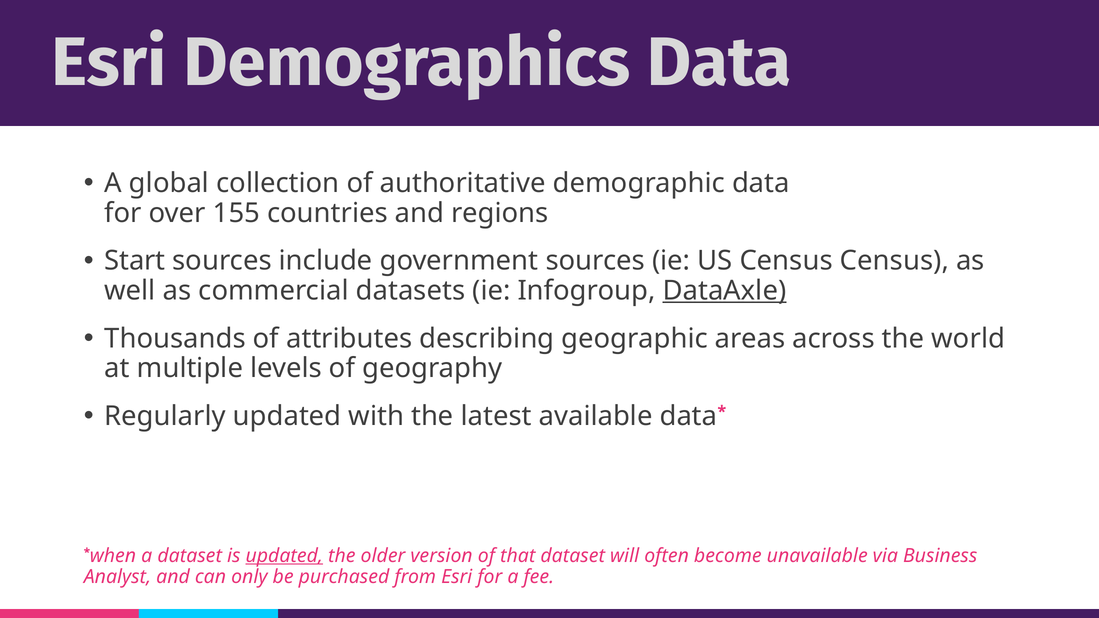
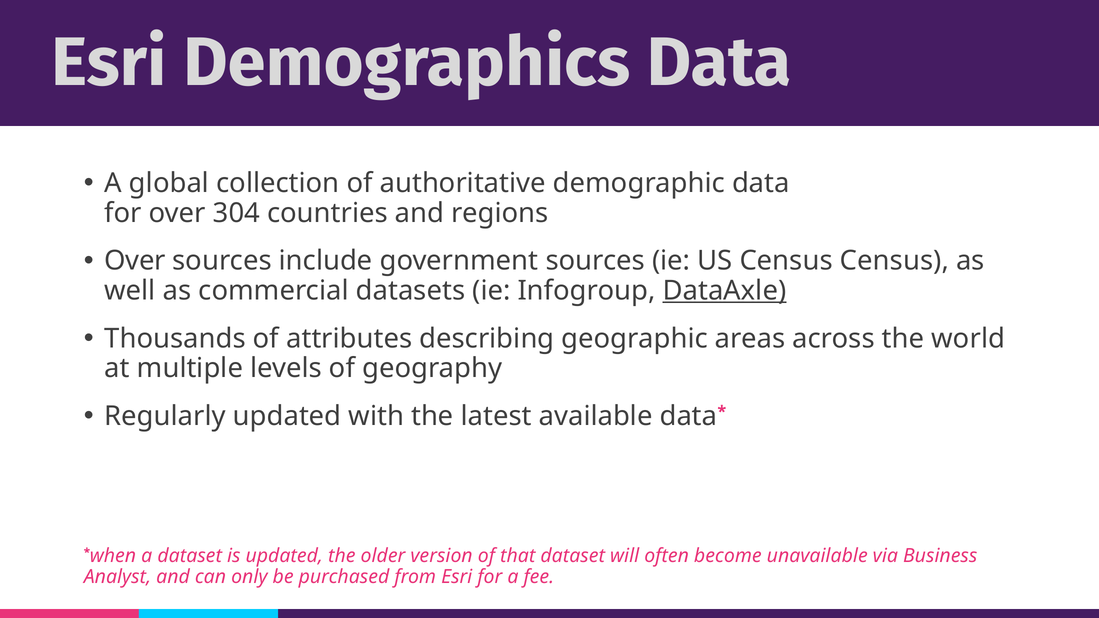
155: 155 -> 304 (236, 213)
Start: Start -> Over (135, 261)
updated underline: present -> none (284, 556)
